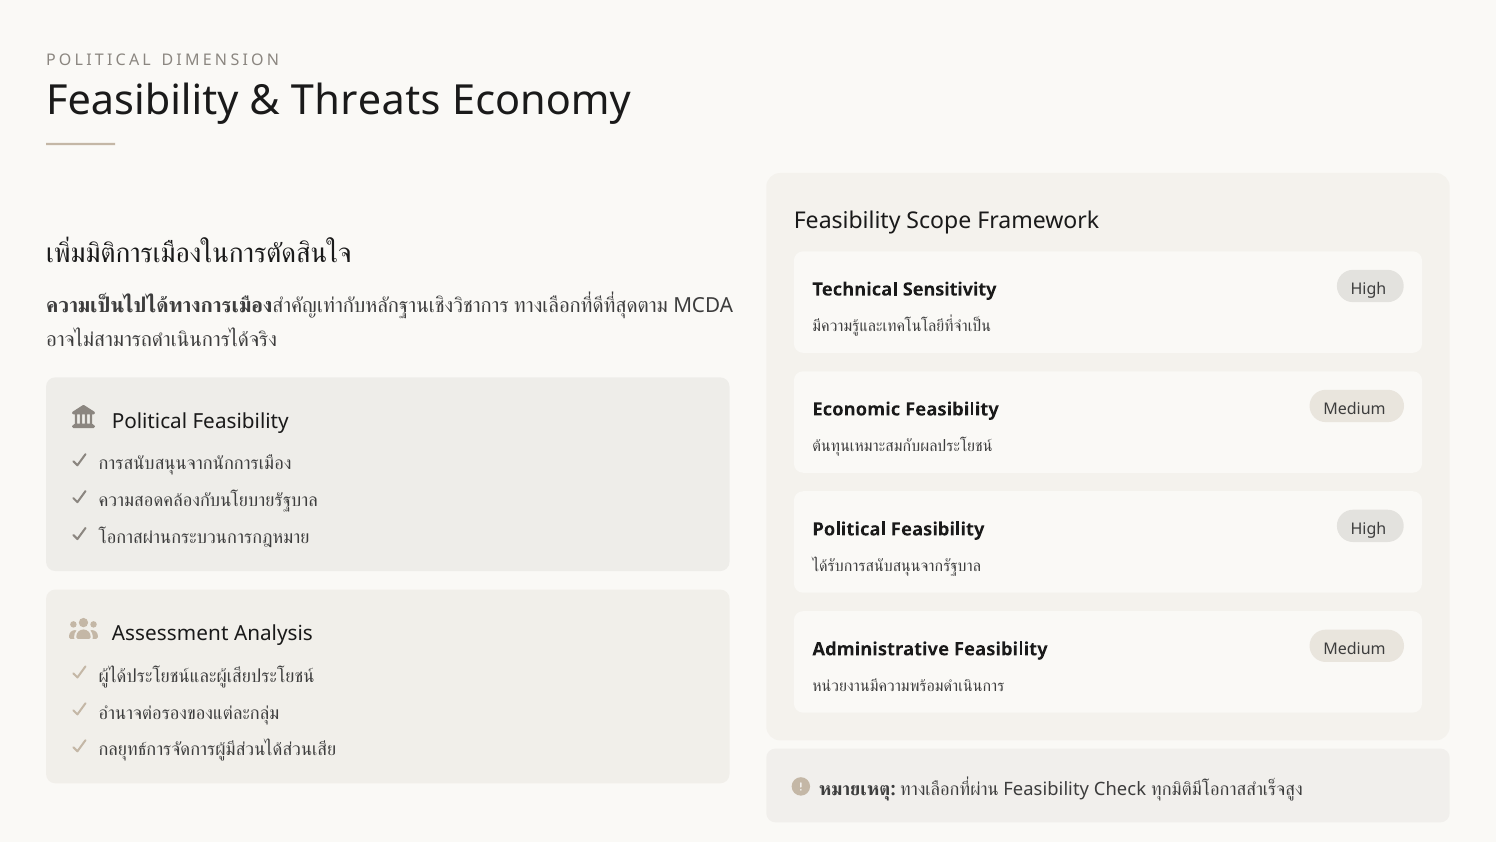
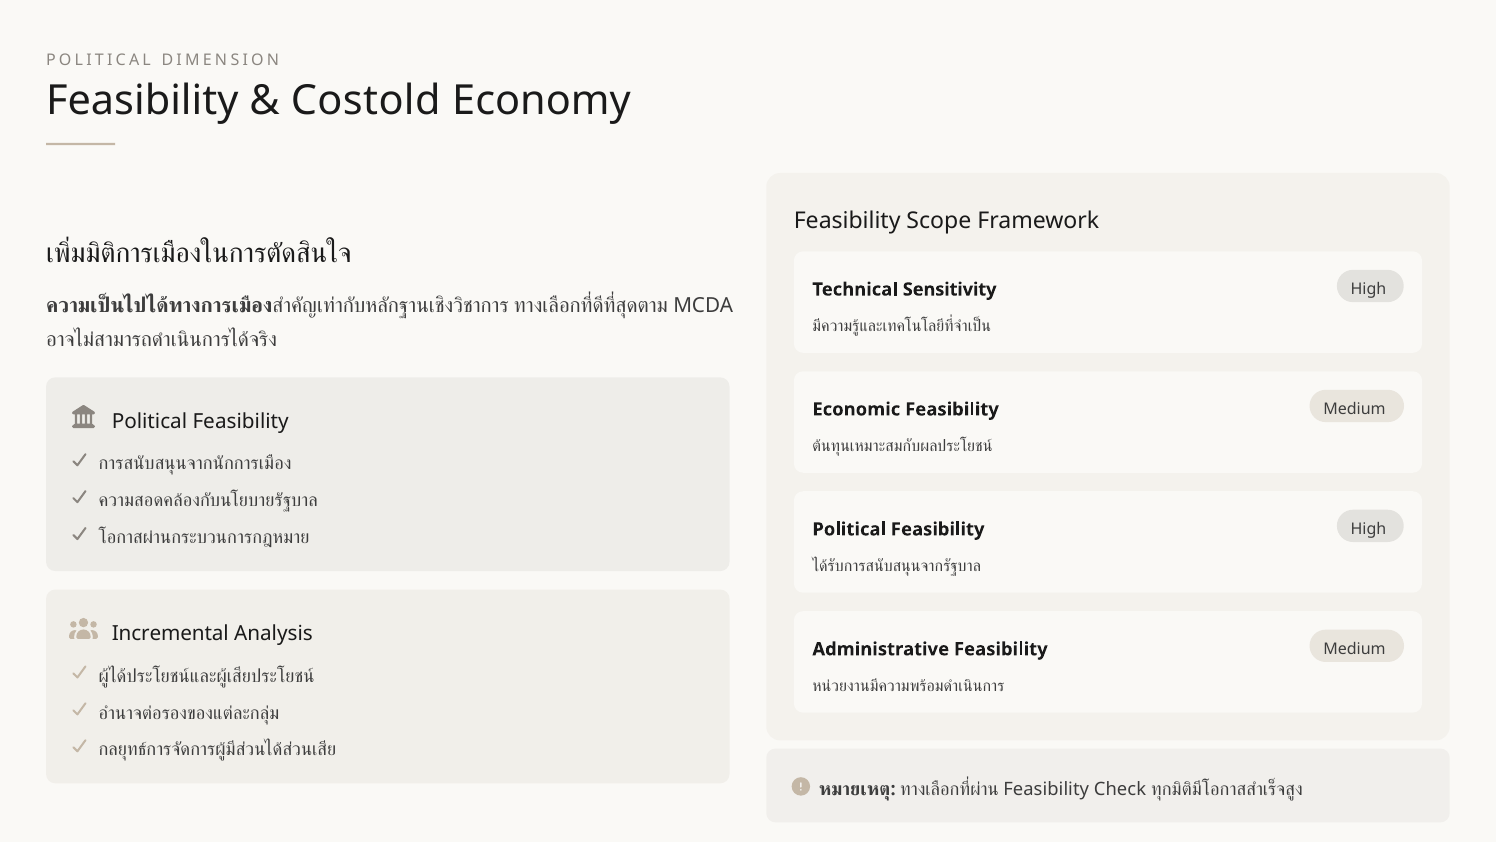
Threats: Threats -> Costold (366, 101)
Assessment: Assessment -> Incremental (170, 634)
